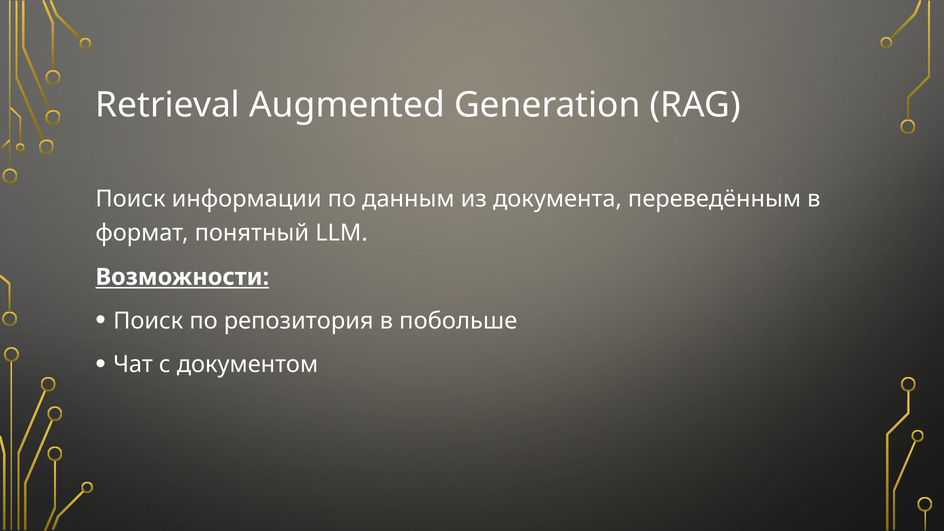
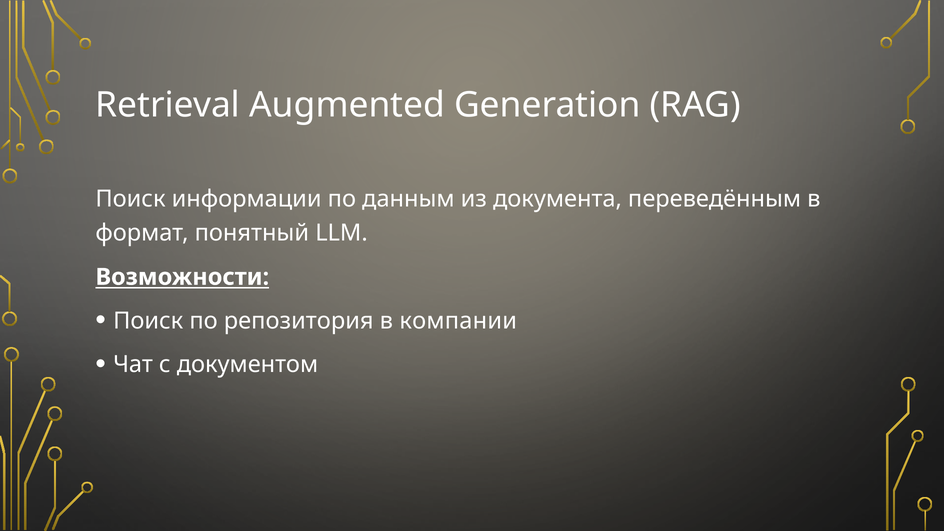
побольше: побольше -> компании (458, 321)
